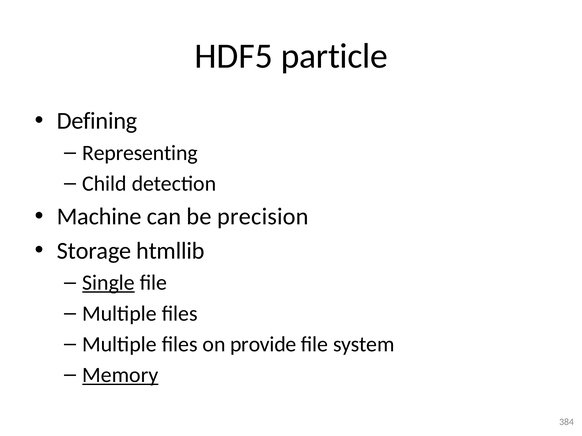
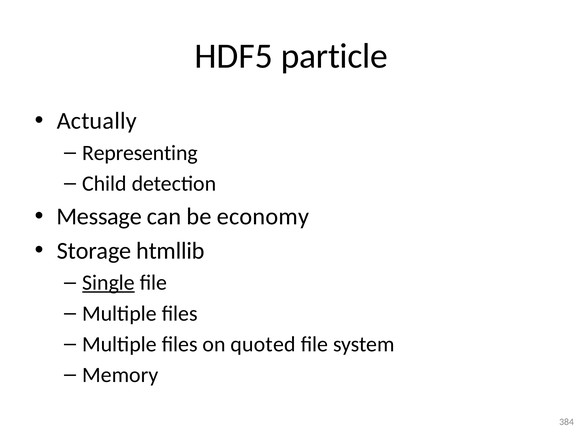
Defining: Defining -> Actually (97, 121)
Machine: Machine -> Message (99, 217)
precision: precision -> economy (263, 217)
provide: provide -> quoted (263, 345)
Memory underline: present -> none (120, 375)
